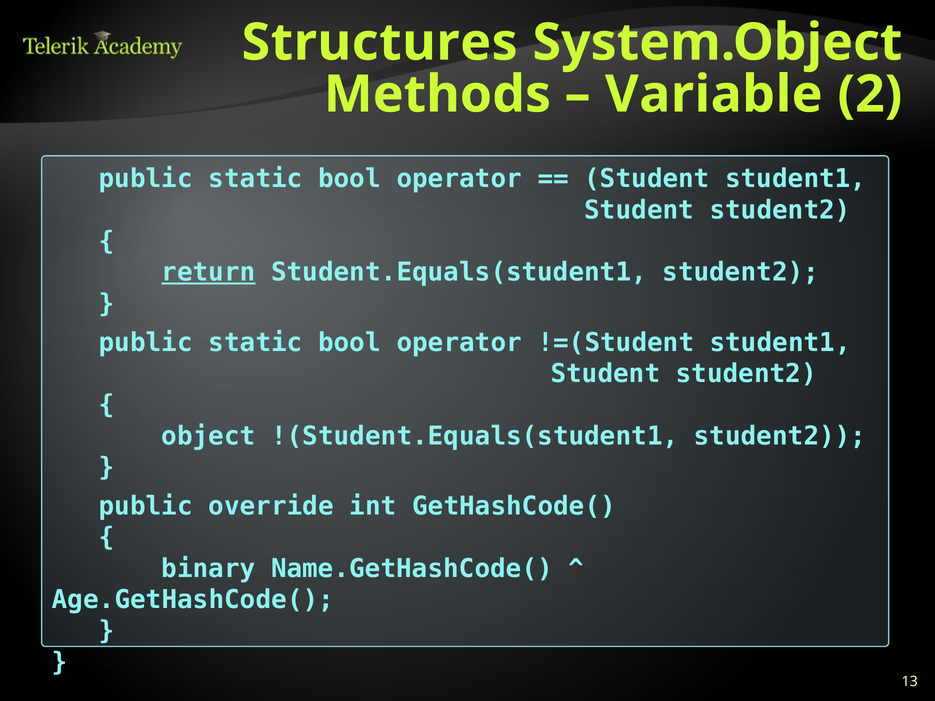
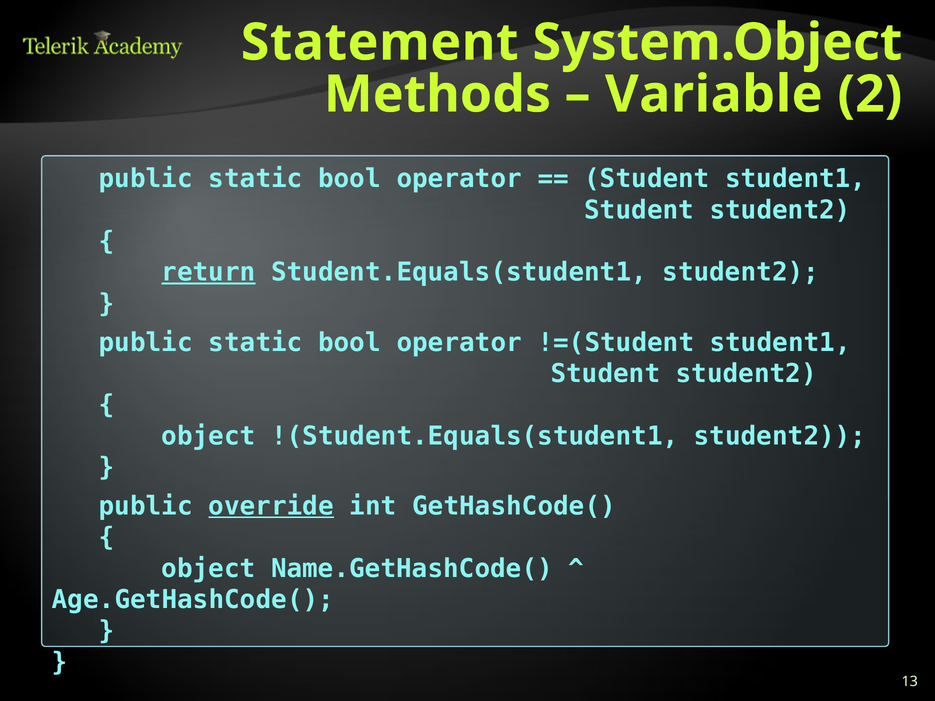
Structures: Structures -> Statement (380, 43)
override underline: none -> present (271, 506)
binary: binary -> object (208, 569)
